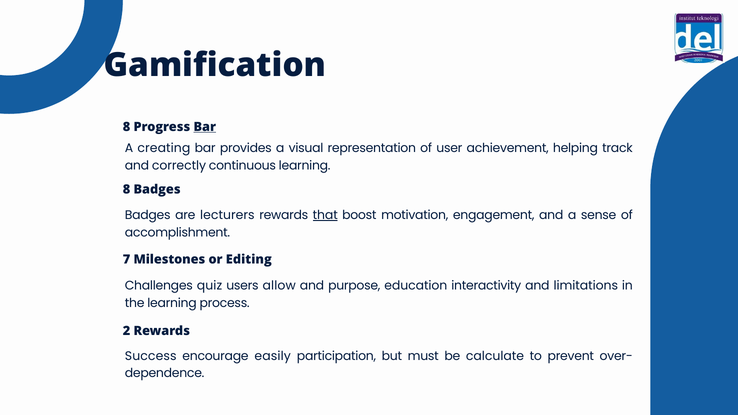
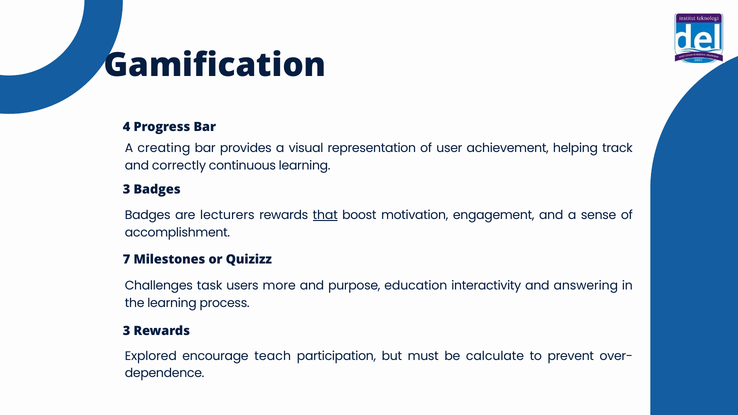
8: 8 -> 4 (127, 127)
Bar underline: present -> none (205, 127)
8: 8 -> 3 (127, 190)
Editing: Editing -> Quizizz (249, 260)
quiz: quiz -> task (210, 286)
allow: allow -> more (279, 286)
limitations: limitations -> answering (586, 286)
2: 2 -> 3 (127, 331)
Success: Success -> Explored (151, 356)
easily: easily -> teach (273, 356)
